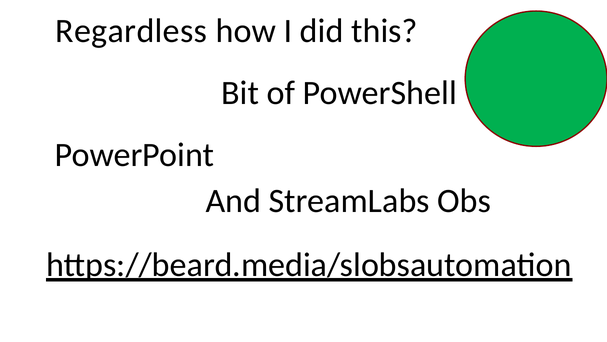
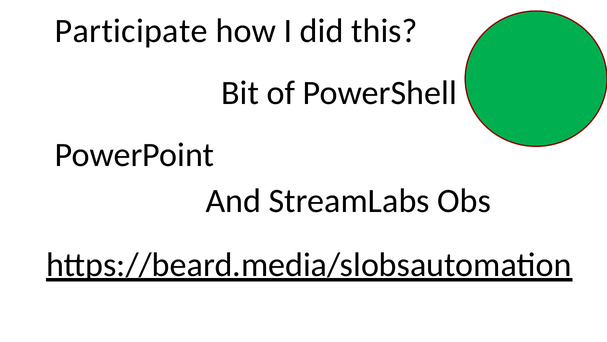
Regardless: Regardless -> Participate (131, 31)
